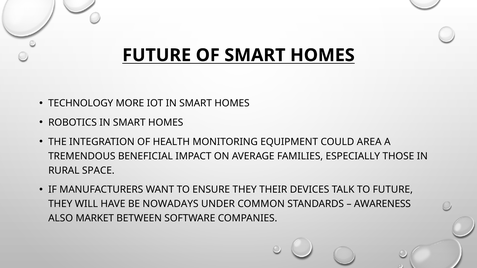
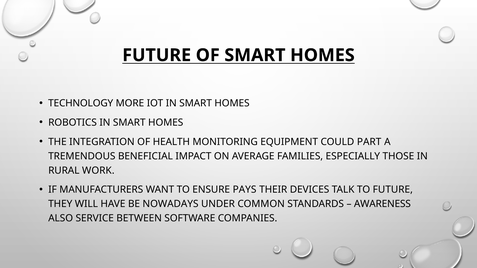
AREA: AREA -> PART (369, 142)
SPACE: SPACE -> WORK (98, 171)
ENSURE THEY: THEY -> PAYS (245, 190)
MARKET: MARKET -> SERVICE (95, 219)
